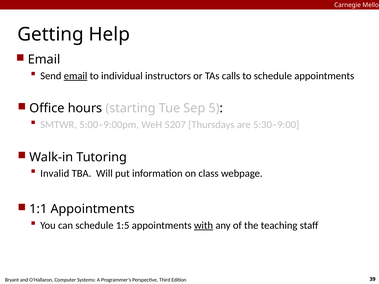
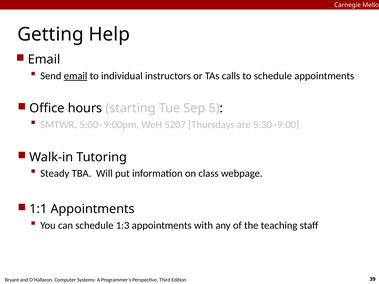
Invalid: Invalid -> Steady (55, 174)
1:5: 1:5 -> 1:3 (123, 226)
with underline: present -> none (204, 226)
